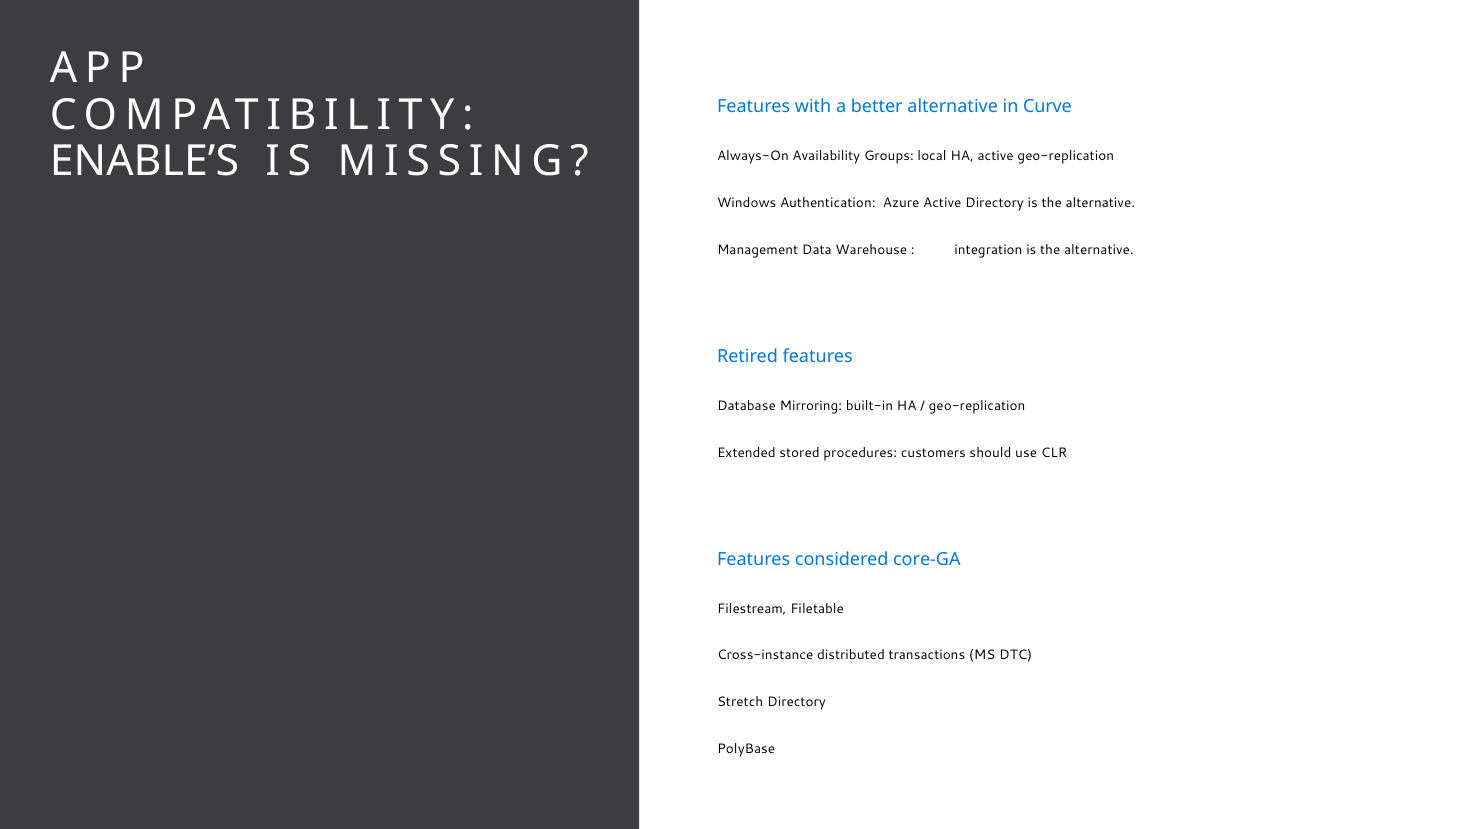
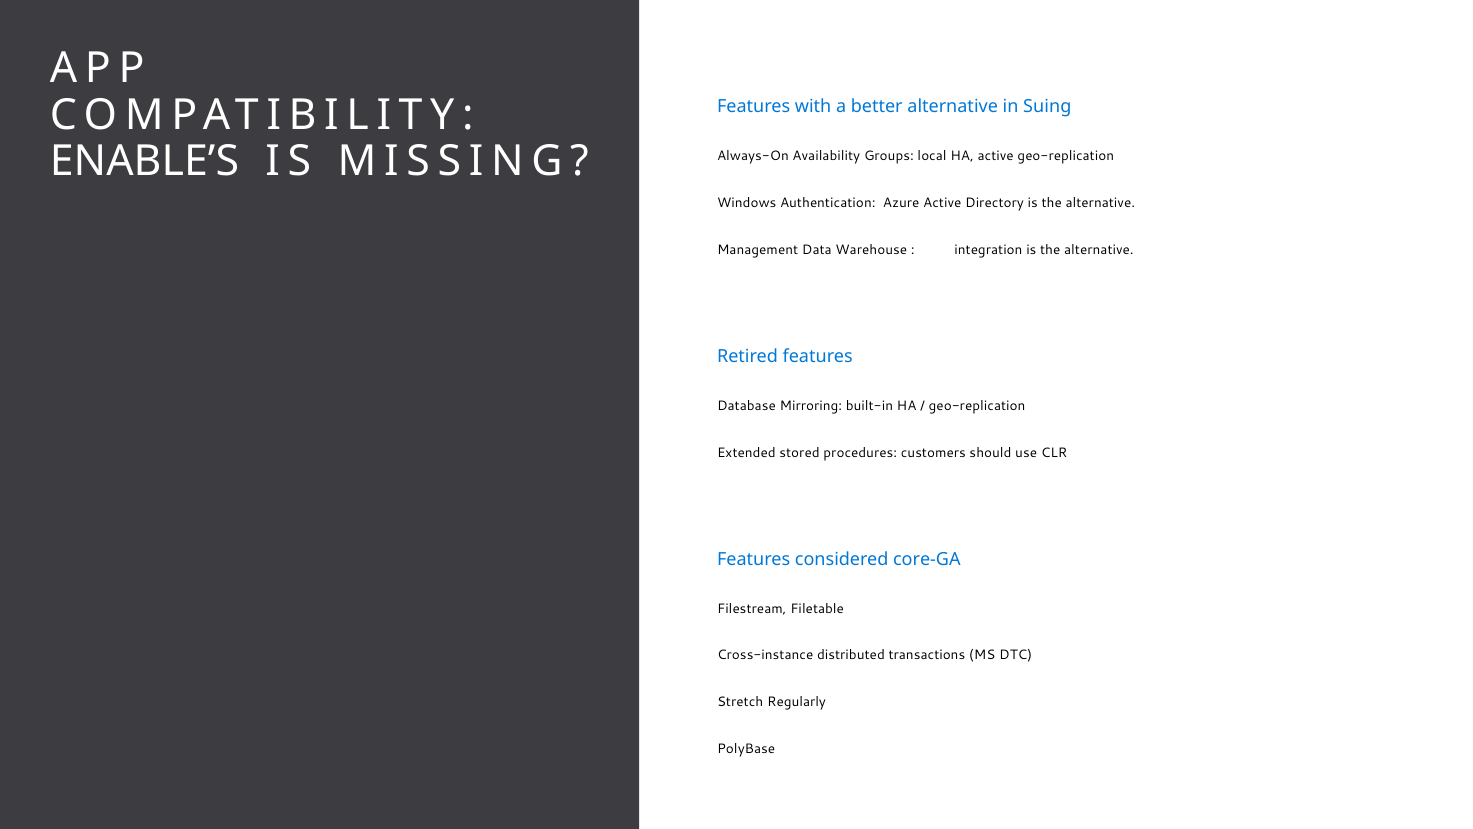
Curve: Curve -> Suing (1047, 107)
Stretch Directory: Directory -> Regularly (797, 702)
